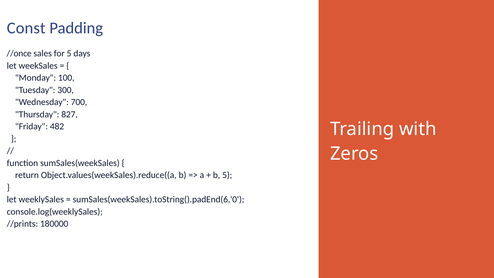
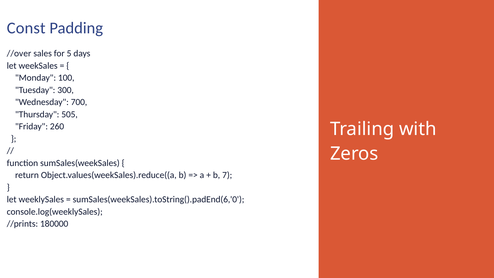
//once: //once -> //over (19, 54)
827: 827 -> 505 (70, 114)
482: 482 -> 260 (57, 126)
b 5: 5 -> 7 (227, 175)
